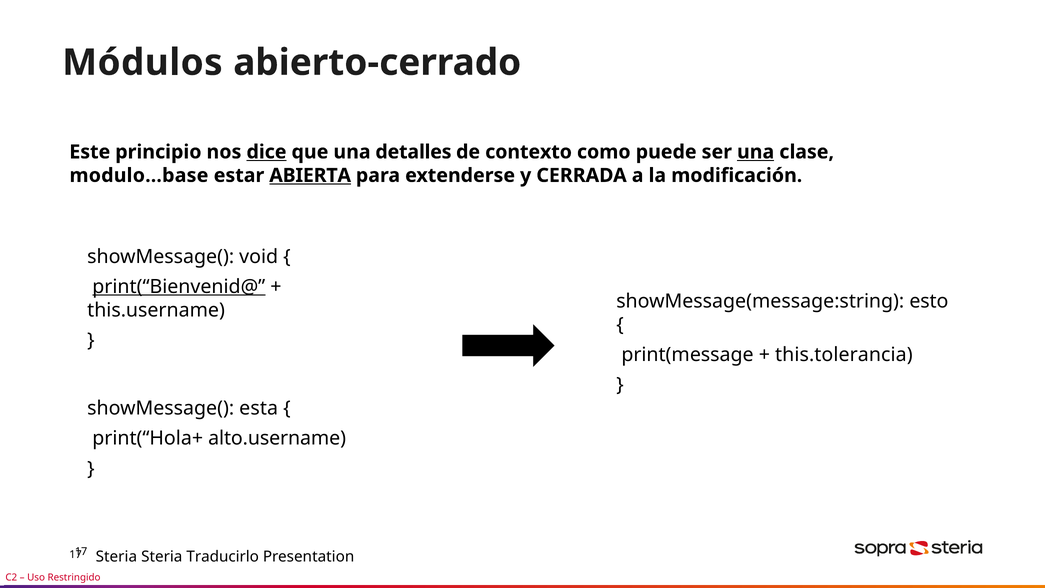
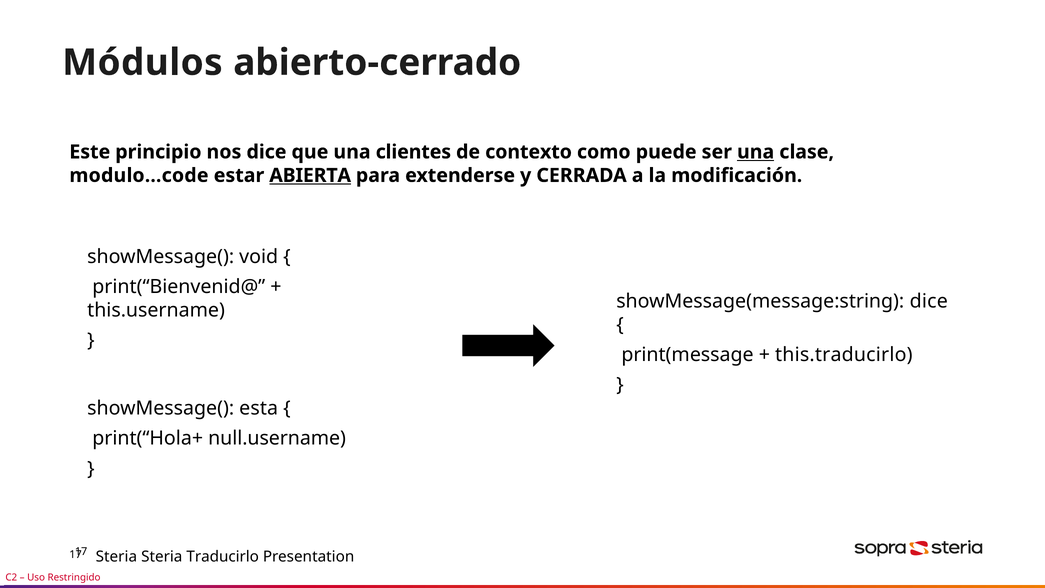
dice underline: present -> none (266, 152)
detalles: detalles -> clientes (413, 152)
modulo…base: modulo…base -> modulo…code (139, 175)
print(“Bienvenid@ underline: present -> none (179, 287)
showMessage(message:string esto: esto -> dice (929, 301)
this.tolerancia: this.tolerancia -> this.traducirlo (844, 355)
alto.username: alto.username -> null.username (277, 438)
